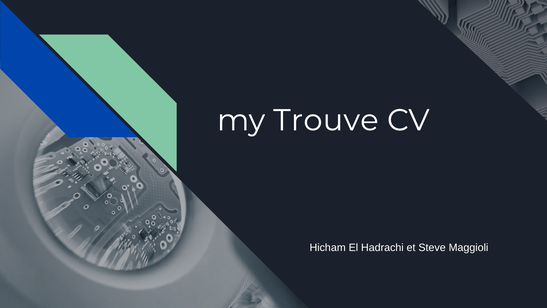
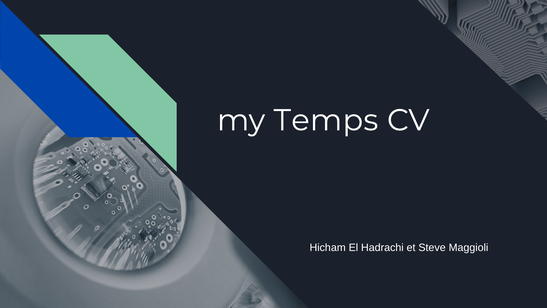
Trouve: Trouve -> Temps (326, 120)
